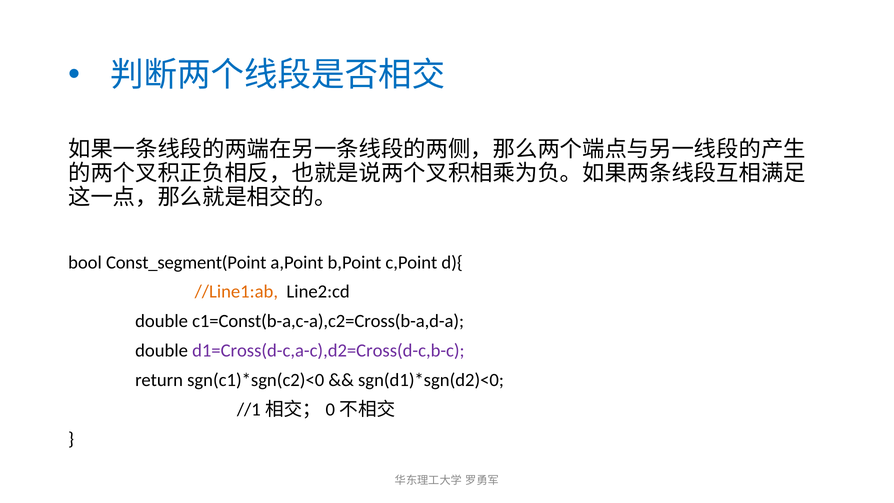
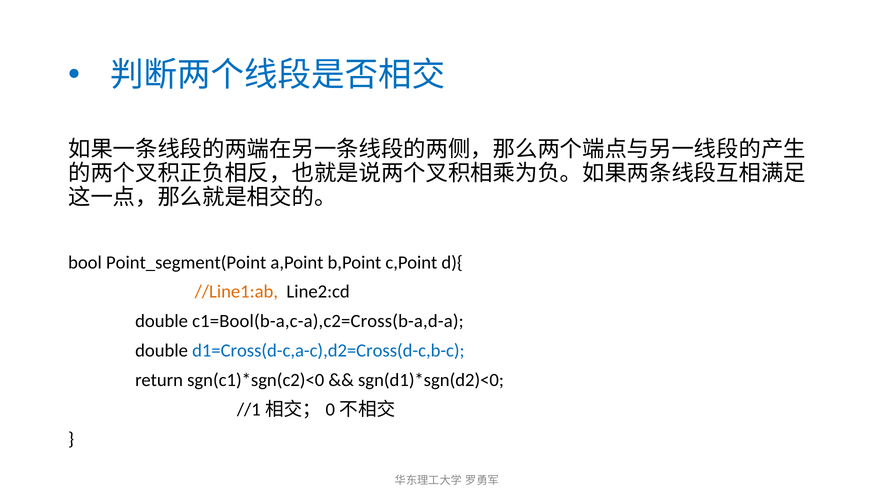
Const_segment(Point: Const_segment(Point -> Point_segment(Point (186, 262)
c1=Const(b-a,c-a),c2=Cross(b-a,d-a: c1=Const(b-a,c-a),c2=Cross(b-a,d-a -> c1=Bool(b-a,c-a),c2=Cross(b-a,d-a (328, 321)
d1=Cross(d-c,a-c),d2=Cross(d-c,b-c colour: purple -> blue (328, 351)
